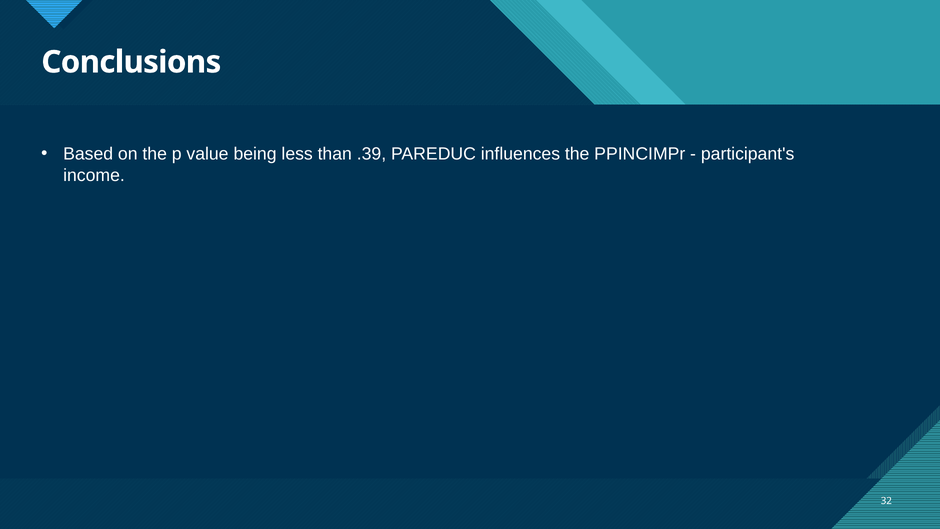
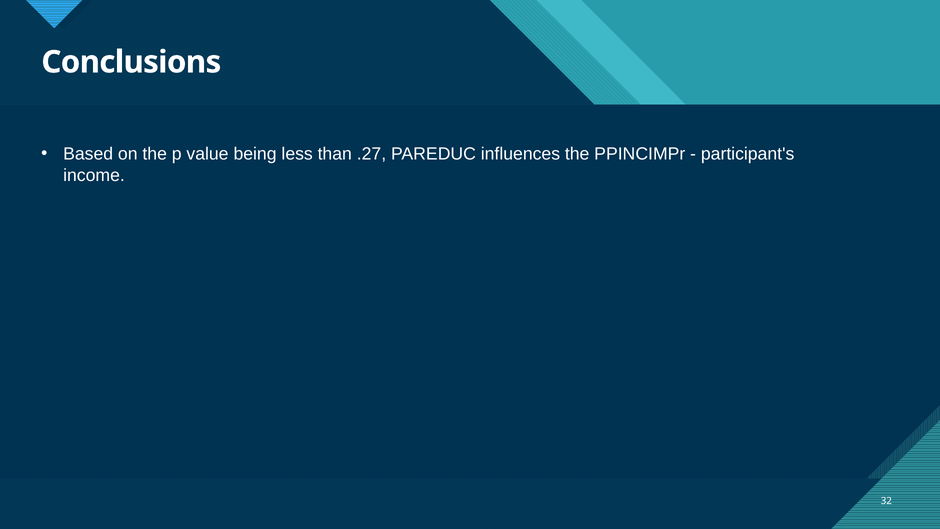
.39: .39 -> .27 (371, 154)
